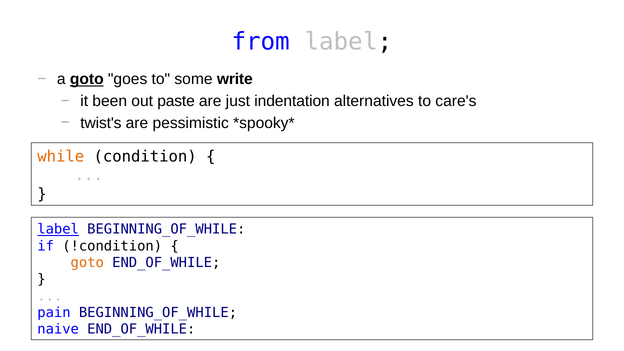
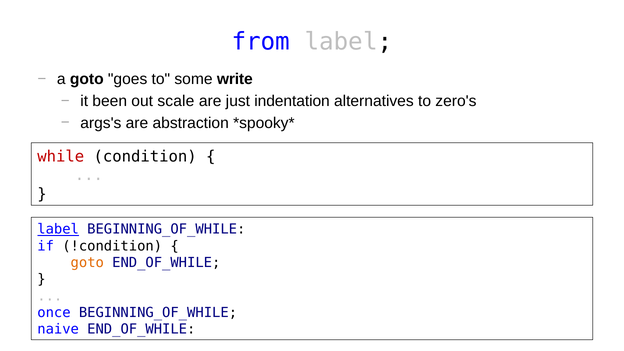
goto underline: present -> none (87, 79)
paste: paste -> scale (176, 101)
care's: care's -> zero's (456, 101)
twist's: twist's -> args's (101, 123)
pessimistic: pessimistic -> abstraction (191, 123)
while colour: orange -> red (61, 156)
pain: pain -> once (54, 313)
